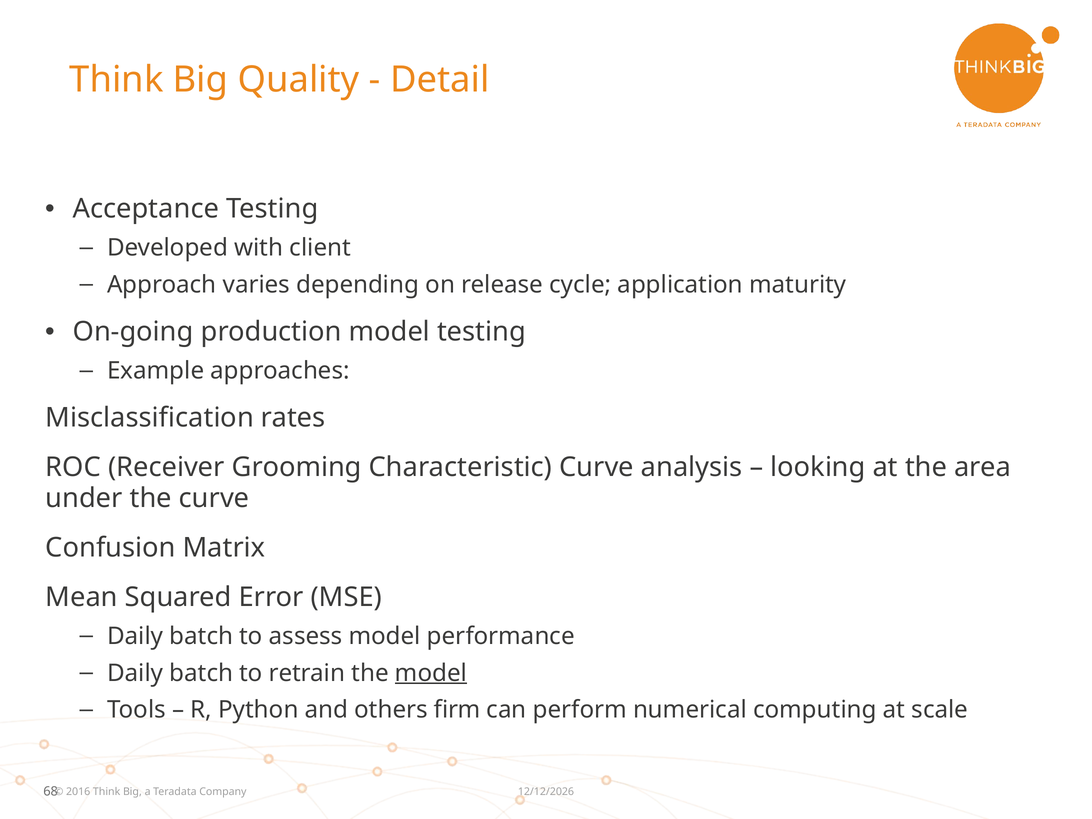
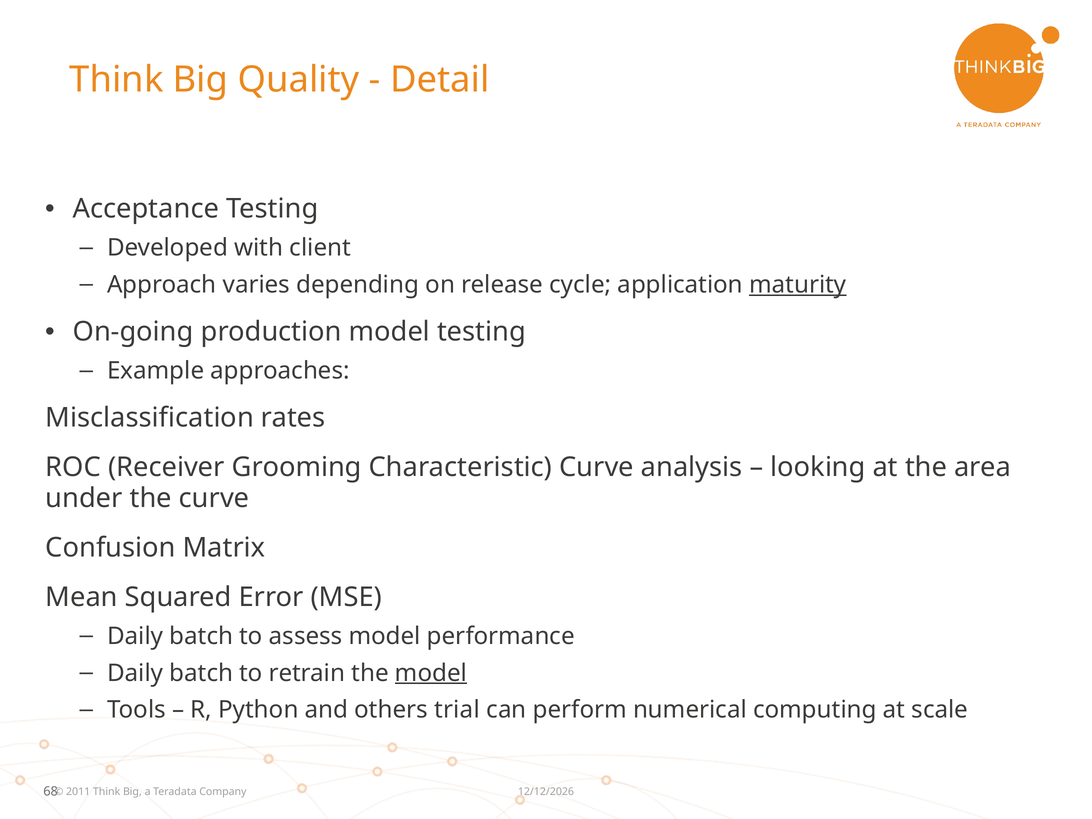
maturity underline: none -> present (798, 285)
firm: firm -> trial (457, 710)
2016: 2016 -> 2011 (78, 792)
